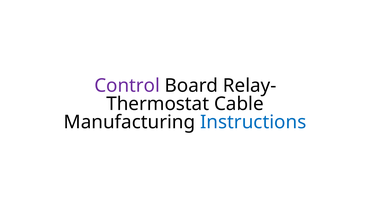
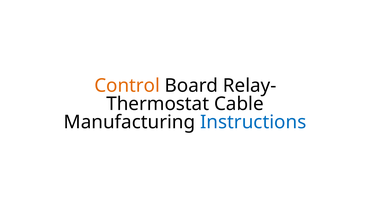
Control colour: purple -> orange (127, 86)
